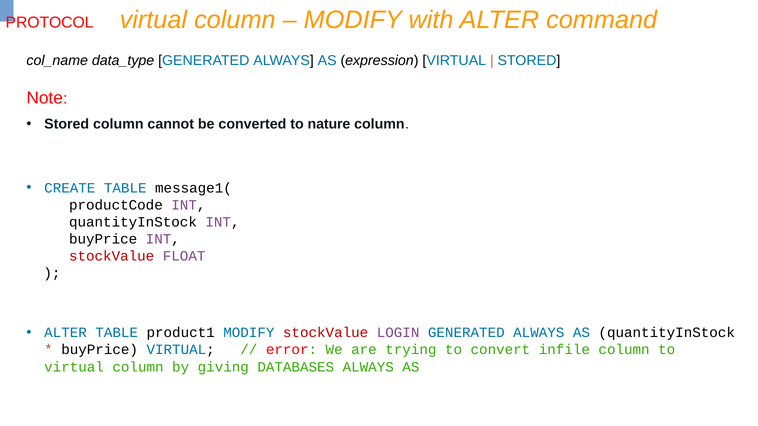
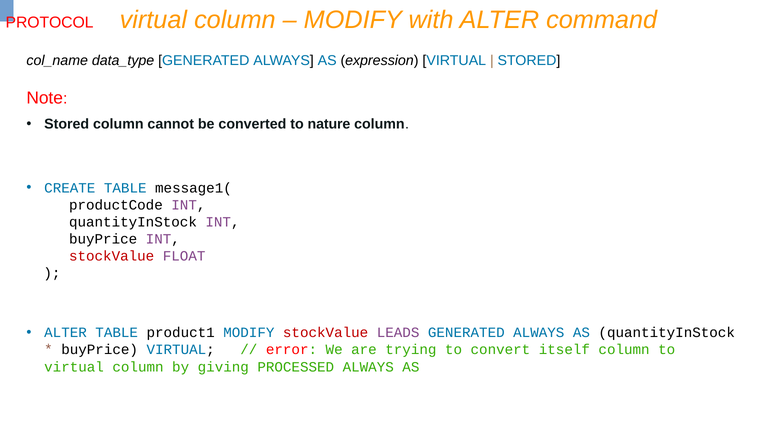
LOGIN: LOGIN -> LEADS (398, 333)
infile: infile -> itself (564, 350)
DATABASES: DATABASES -> PROCESSED (296, 367)
